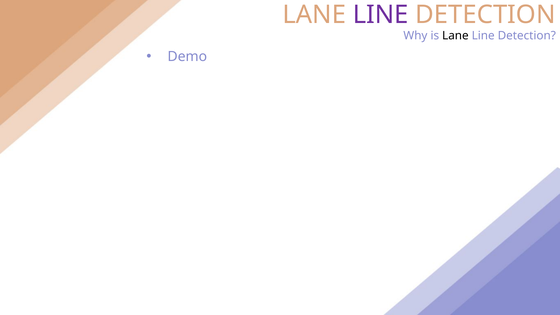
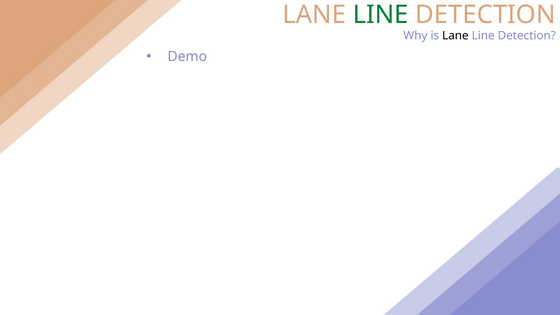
LINE colour: purple -> green (381, 15)
